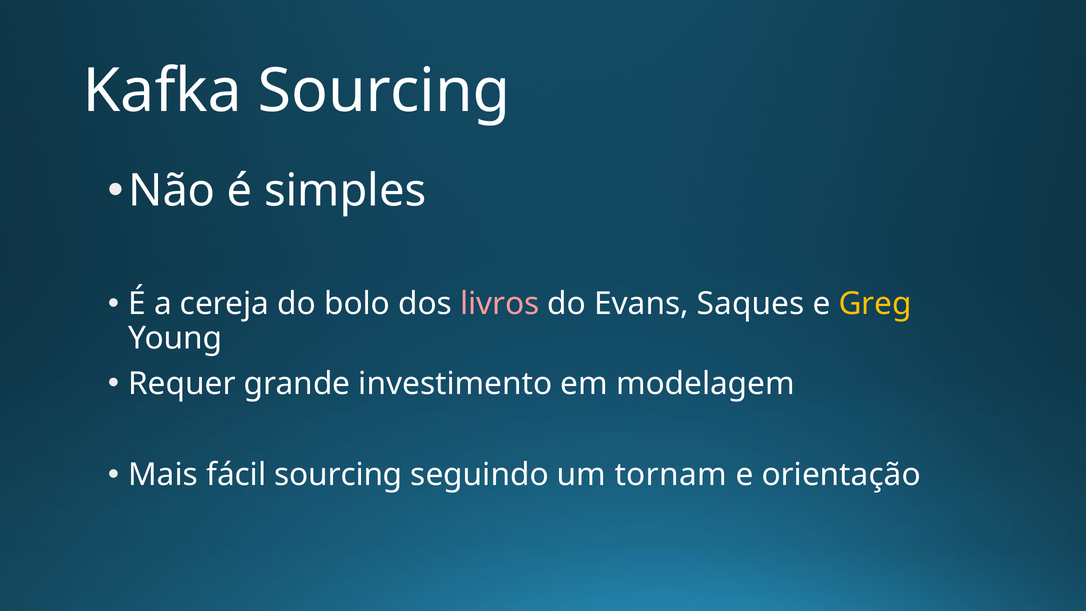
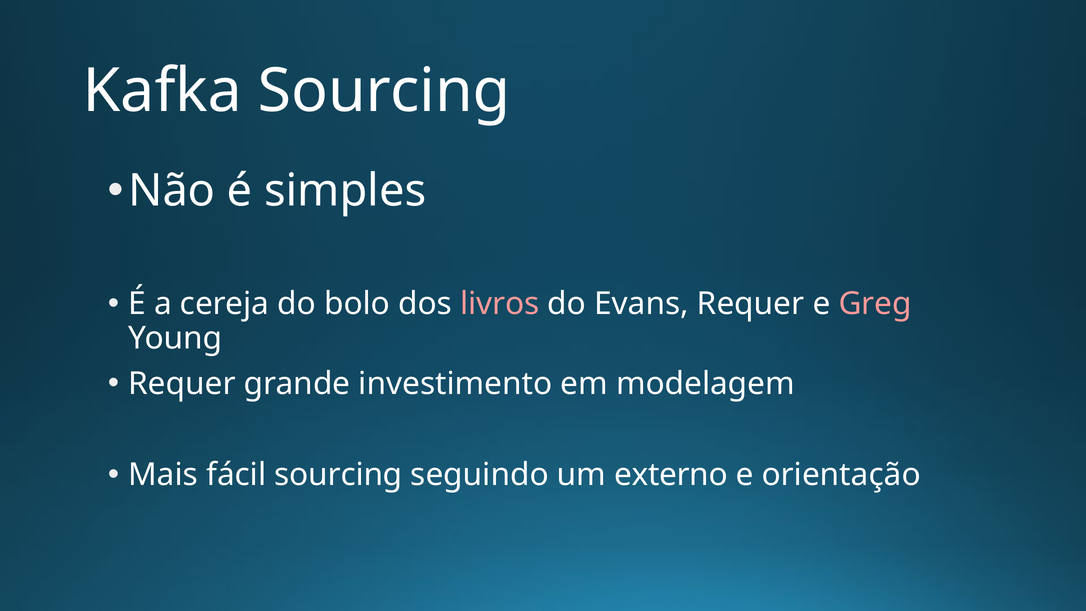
Evans Saques: Saques -> Requer (751, 304)
Greg colour: yellow -> pink (875, 304)
tornam: tornam -> externo (671, 475)
